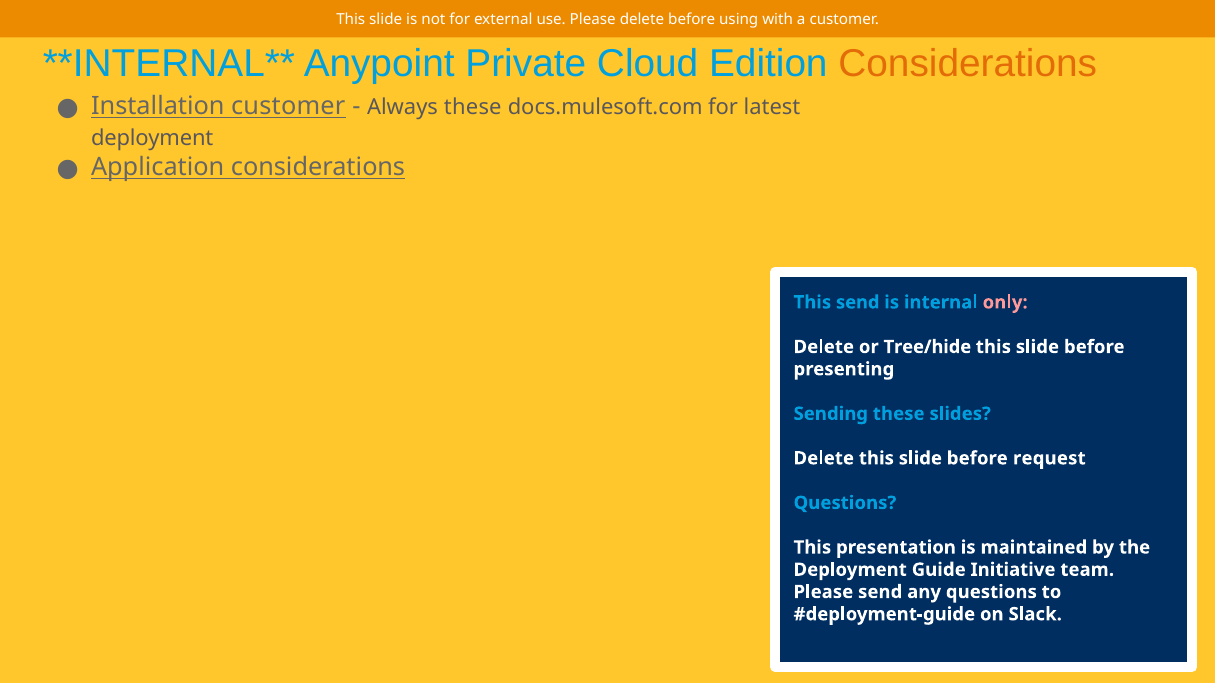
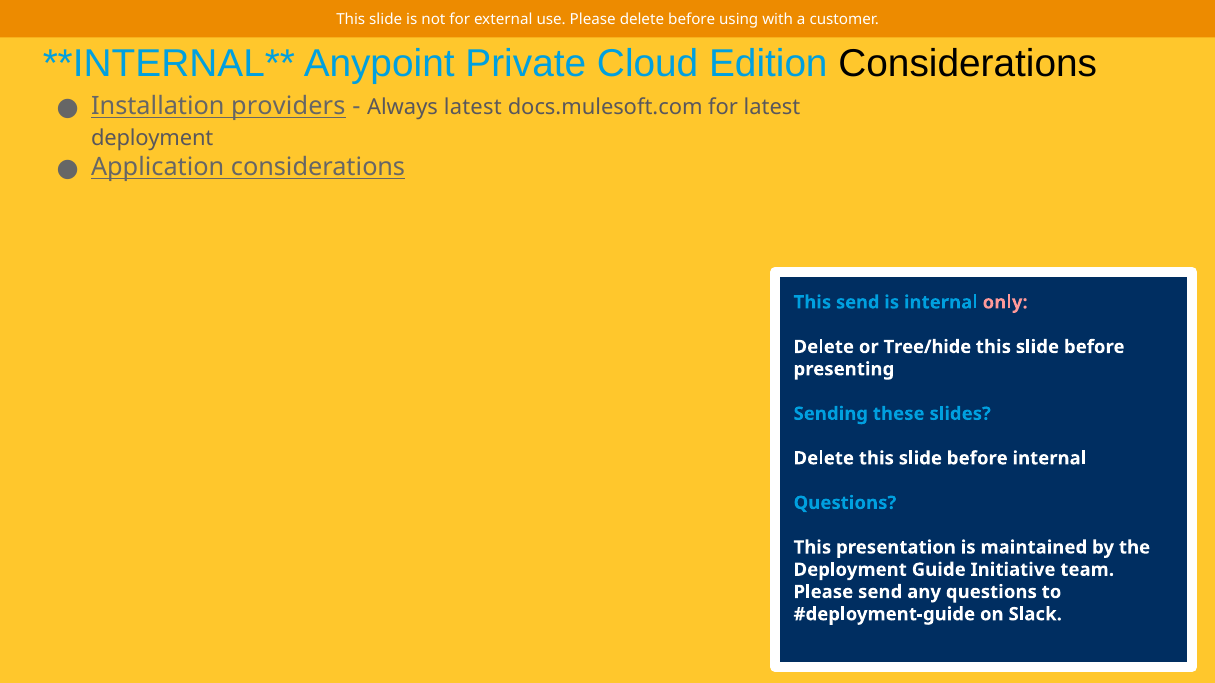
Considerations colour: orange -> black (968, 64)
Installation customer: customer -> providers (288, 106)
Always these: these -> latest (473, 107)
before request: request -> internal (1049, 459)
